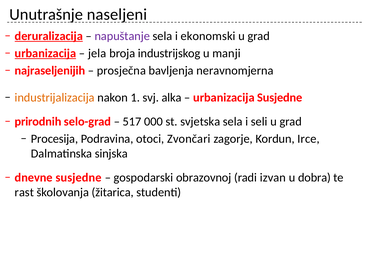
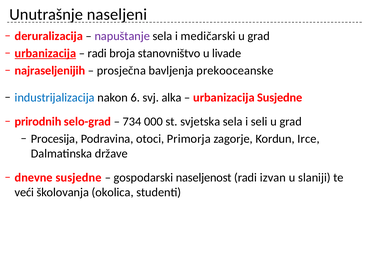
deruralizacija underline: present -> none (49, 36)
ekonomski: ekonomski -> medičarski (208, 36)
jela: jela -> radi (97, 53)
industrijskog: industrijskog -> stanovništvo (169, 53)
manji: manji -> livade (227, 53)
neravnomjerna: neravnomjerna -> prekooceanske (235, 70)
industrijalizacija colour: orange -> blue (55, 98)
1: 1 -> 6 (135, 98)
517: 517 -> 734 (132, 122)
Zvončari: Zvončari -> Primorja (189, 139)
sinjska: sinjska -> države (111, 153)
obrazovnoj: obrazovnoj -> naseljenost (204, 177)
dobra: dobra -> slaniji (314, 177)
rast: rast -> veći (24, 192)
žitarica: žitarica -> okolica (113, 192)
